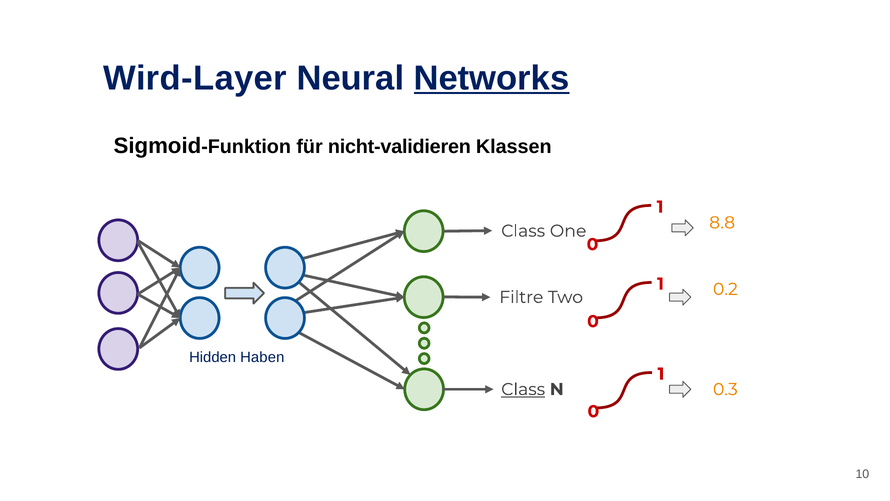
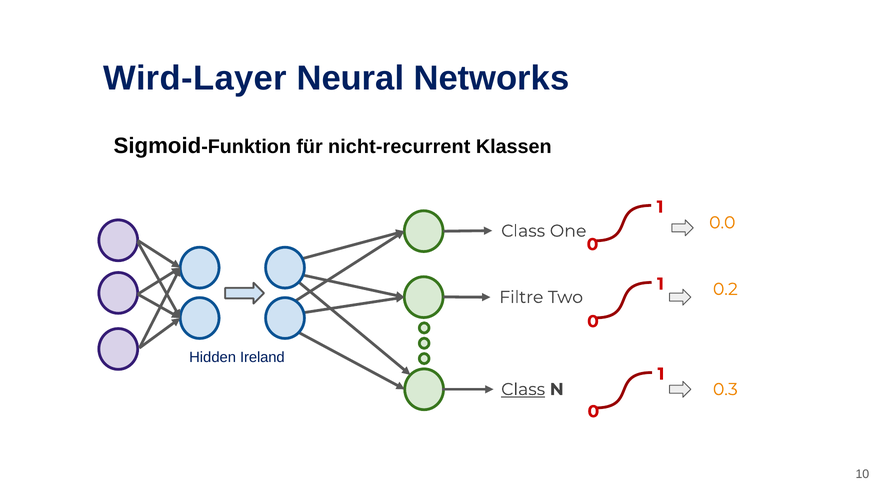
Networks underline: present -> none (492, 78)
nicht-validieren: nicht-validieren -> nicht-recurrent (399, 146)
8.8: 8.8 -> 0.0 (722, 222)
Haben: Haben -> Ireland (262, 357)
